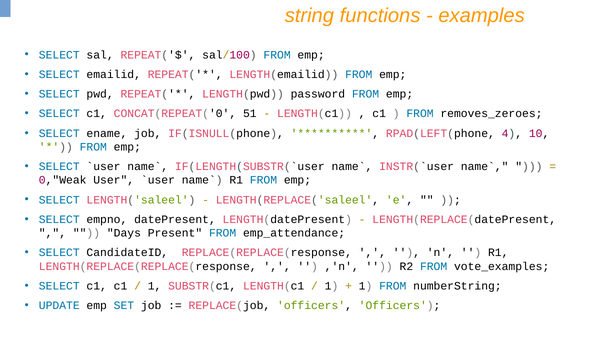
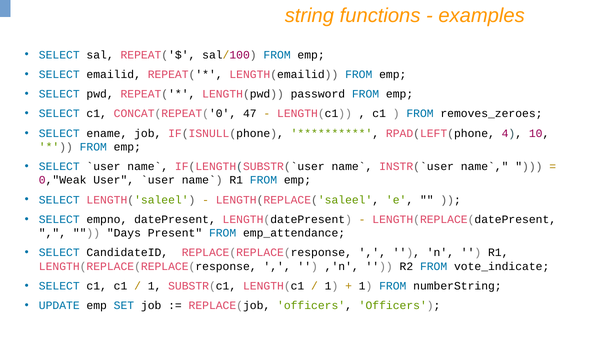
51: 51 -> 47 (250, 114)
vote_examples: vote_examples -> vote_indicate (502, 267)
